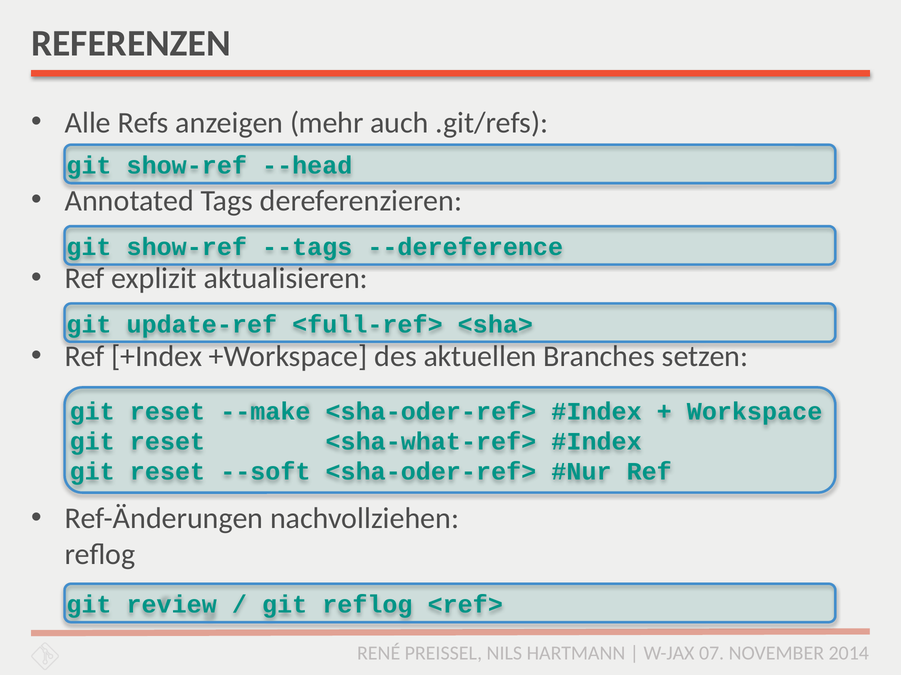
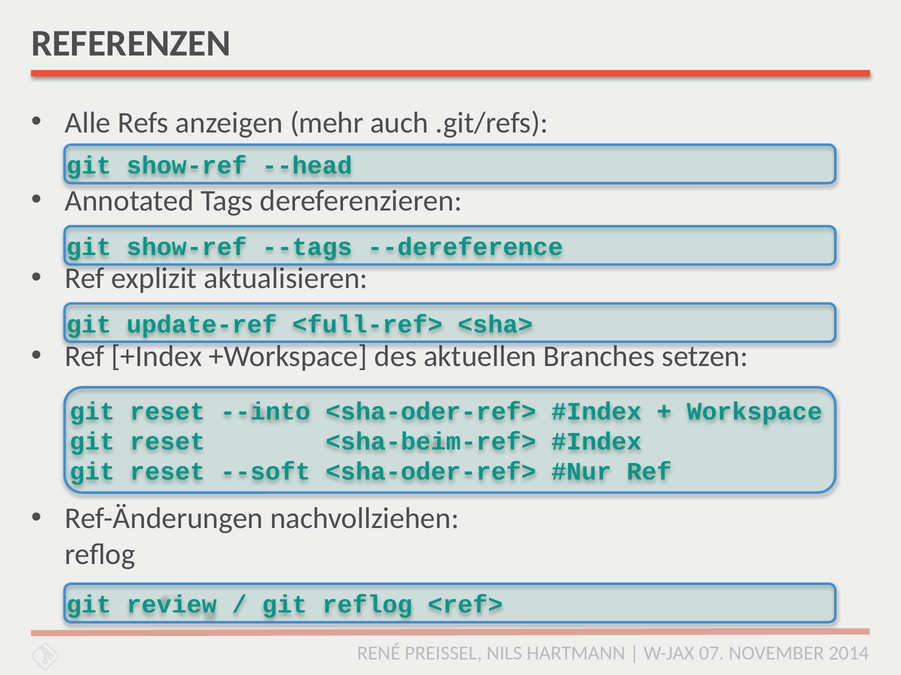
--make: --make -> --into (265, 412)
<sha-what-ref>: <sha-what-ref> -> <sha-beim-ref> (431, 442)
